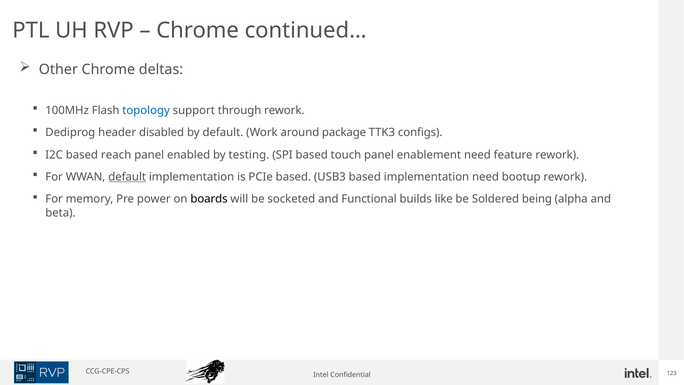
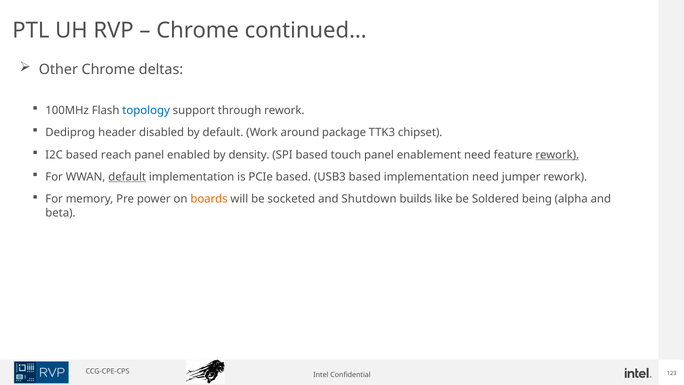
configs: configs -> chipset (420, 132)
testing: testing -> density (249, 155)
rework underline: none -> present (557, 155)
bootup: bootup -> jumper (521, 177)
boards colour: black -> orange (209, 199)
Functional: Functional -> Shutdown (369, 199)
